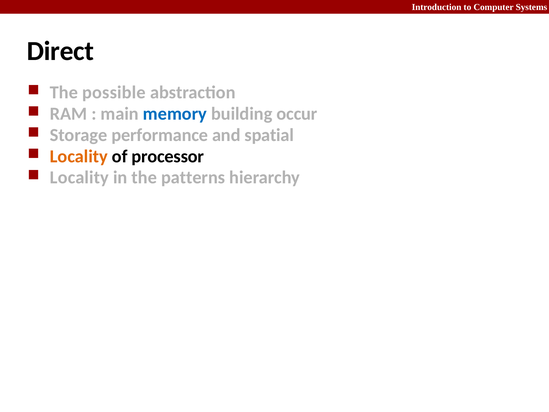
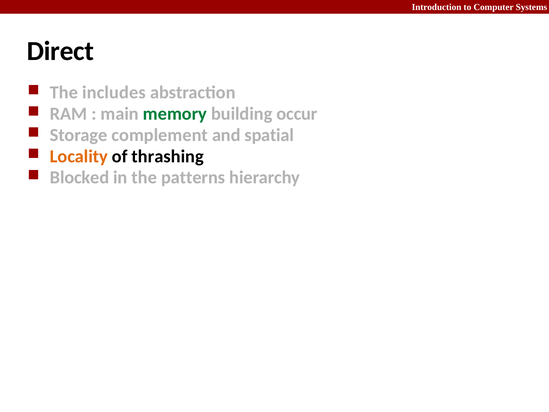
possible: possible -> includes (114, 93)
memory colour: blue -> green (175, 114)
performance: performance -> complement (160, 135)
processor: processor -> thrashing (168, 156)
Locality: Locality -> Blocked (80, 177)
